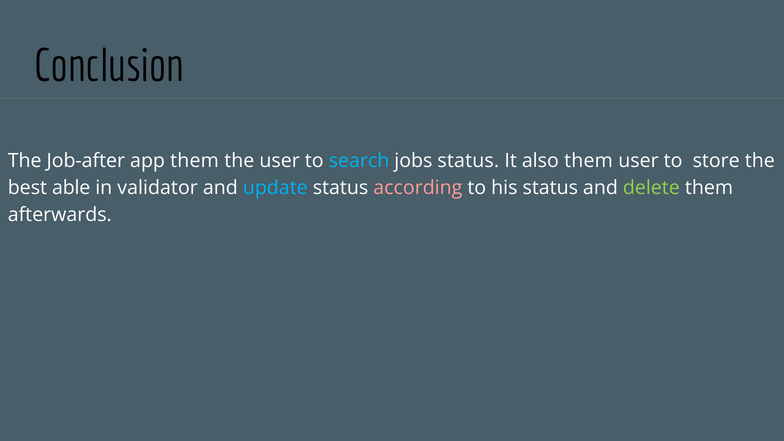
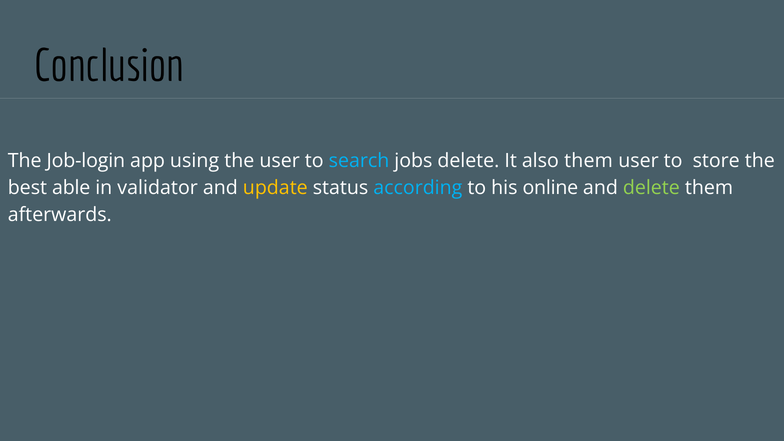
Job-after: Job-after -> Job-login (86, 161)
app them: them -> using (195, 161)
jobs status: status -> delete (468, 161)
update colour: light blue -> yellow (275, 188)
according colour: pink -> light blue (418, 188)
his status: status -> online (550, 188)
